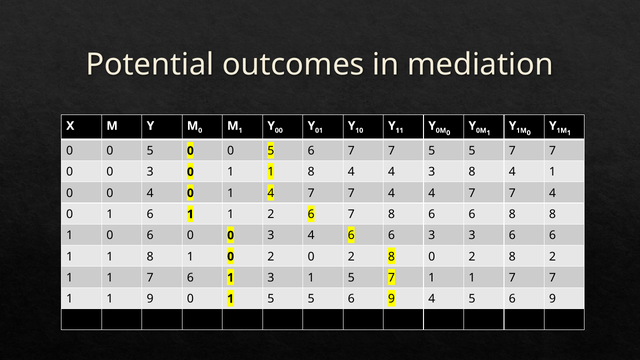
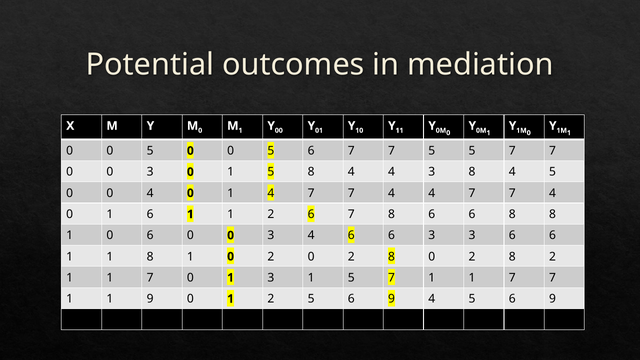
0 1 1: 1 -> 5 (271, 172)
8 4 1: 1 -> 5 (552, 172)
1 7 6: 6 -> 0 (190, 278)
0 1 5: 5 -> 2 (271, 299)
